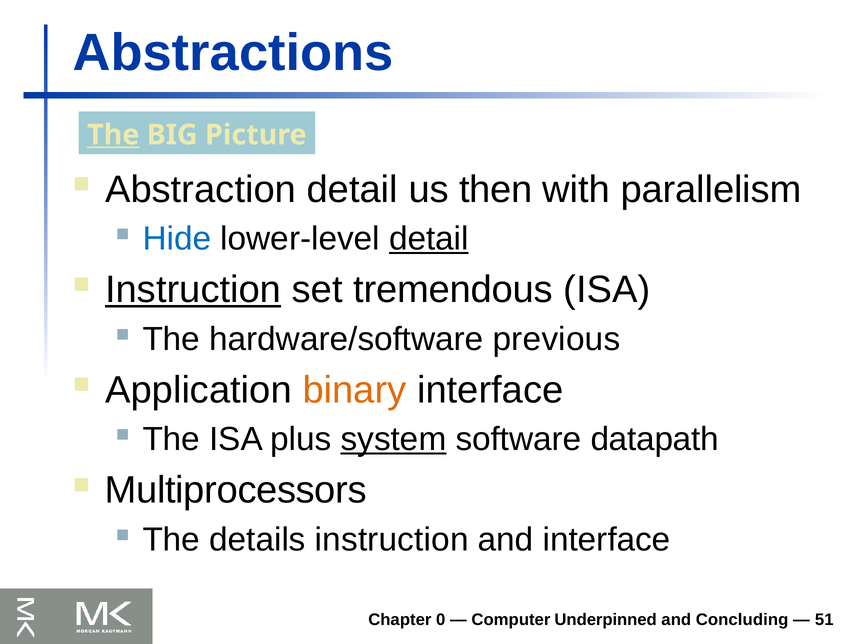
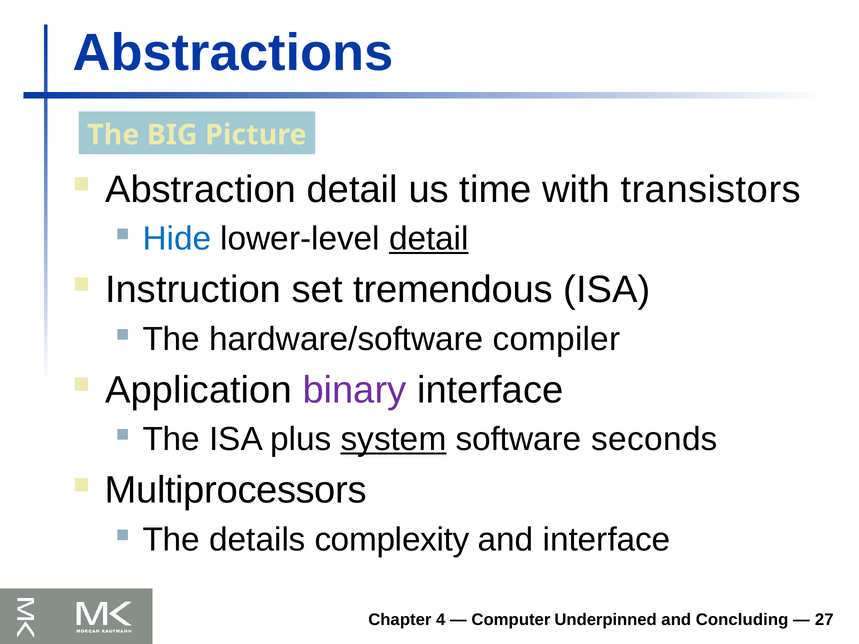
The underline: present -> none (113, 135)
then: then -> time (496, 190)
parallelism: parallelism -> transistors (711, 190)
Instruction underline: present -> none (193, 290)
previous: previous -> compiler (556, 339)
binary colour: orange -> purple (355, 390)
datapath: datapath -> seconds (654, 439)
details instruction: instruction -> complexity (392, 540)
0: 0 -> 4 (441, 620)
51: 51 -> 27 (824, 620)
